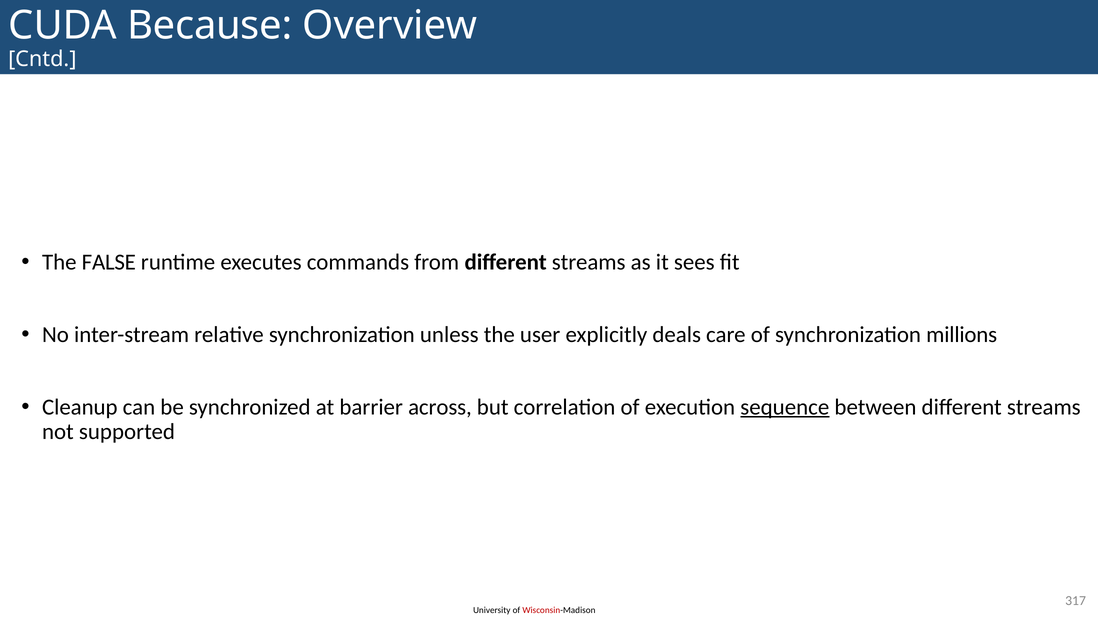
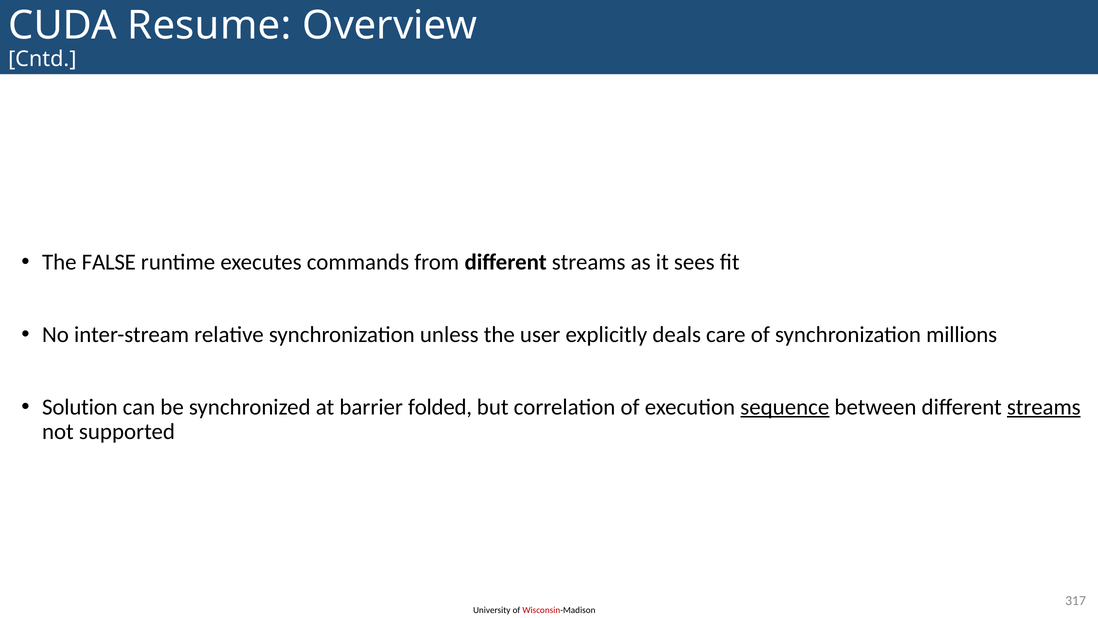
Because: Because -> Resume (209, 25)
Cleanup: Cleanup -> Solution (80, 407)
across: across -> folded (440, 407)
streams underline: none -> present (1044, 407)
